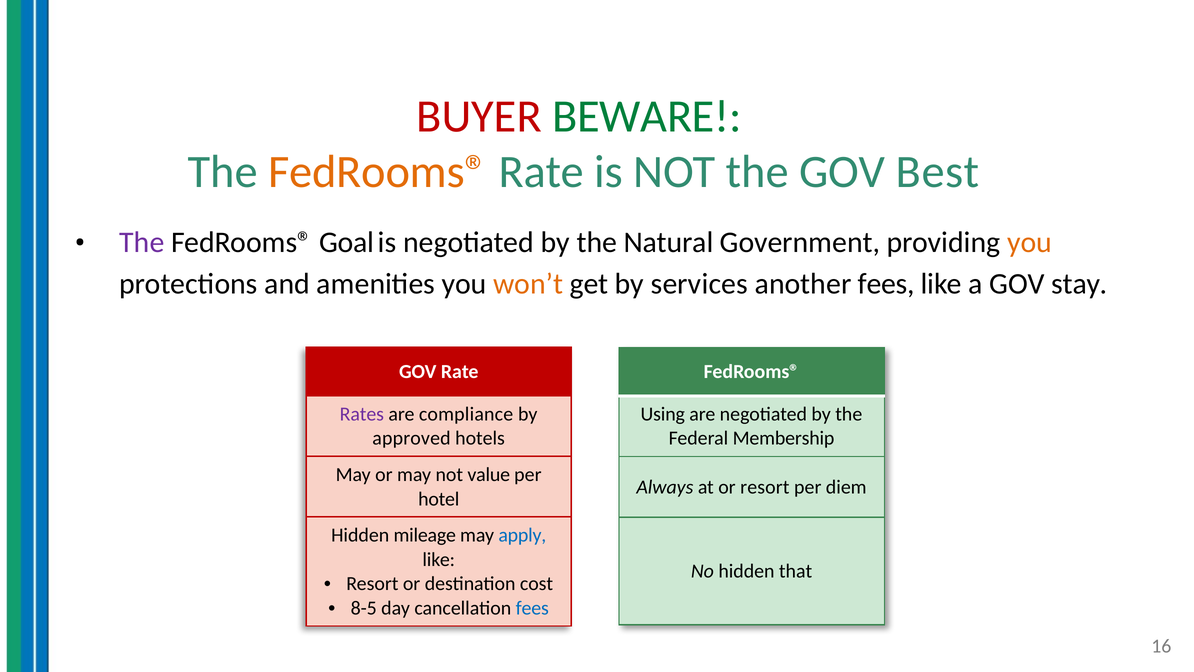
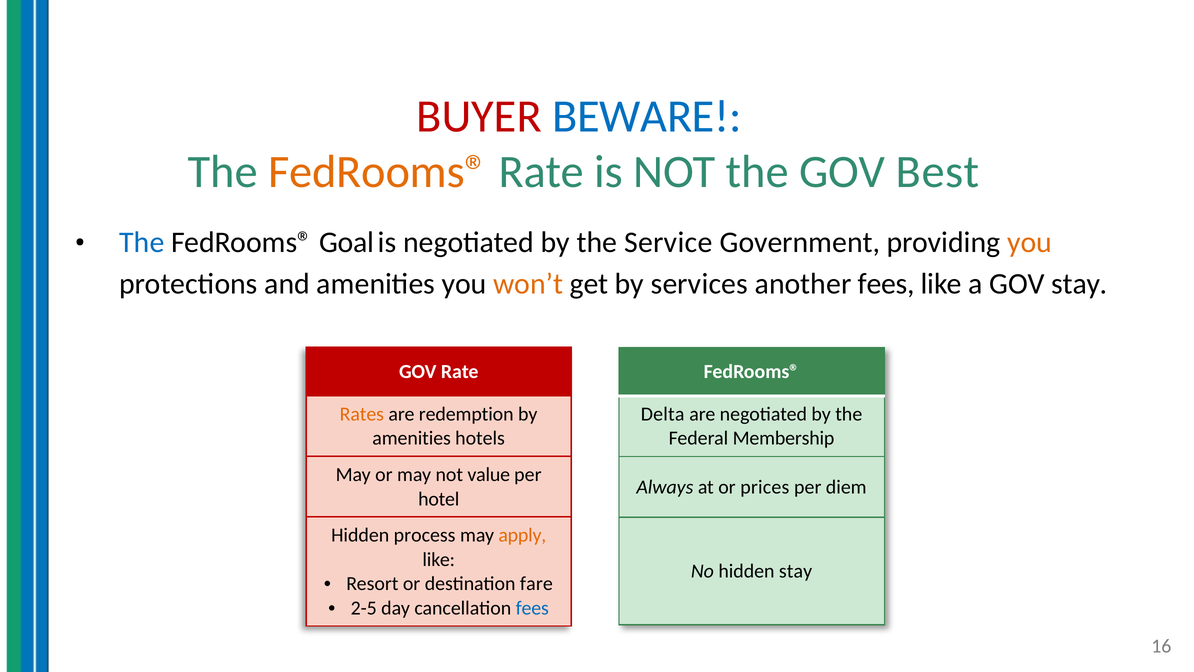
BEWARE colour: green -> blue (647, 116)
The colour: purple -> blue (142, 242)
Natural: Natural -> Service (668, 242)
Rates colour: purple -> orange (362, 414)
compliance: compliance -> redemption (466, 414)
Using: Using -> Delta (663, 414)
approved: approved -> amenities (412, 438)
or resort: resort -> prices (765, 487)
mileage: mileage -> process (425, 535)
apply colour: blue -> orange (522, 535)
hidden that: that -> stay (796, 571)
cost: cost -> fare (536, 583)
8-5: 8-5 -> 2-5 (364, 608)
